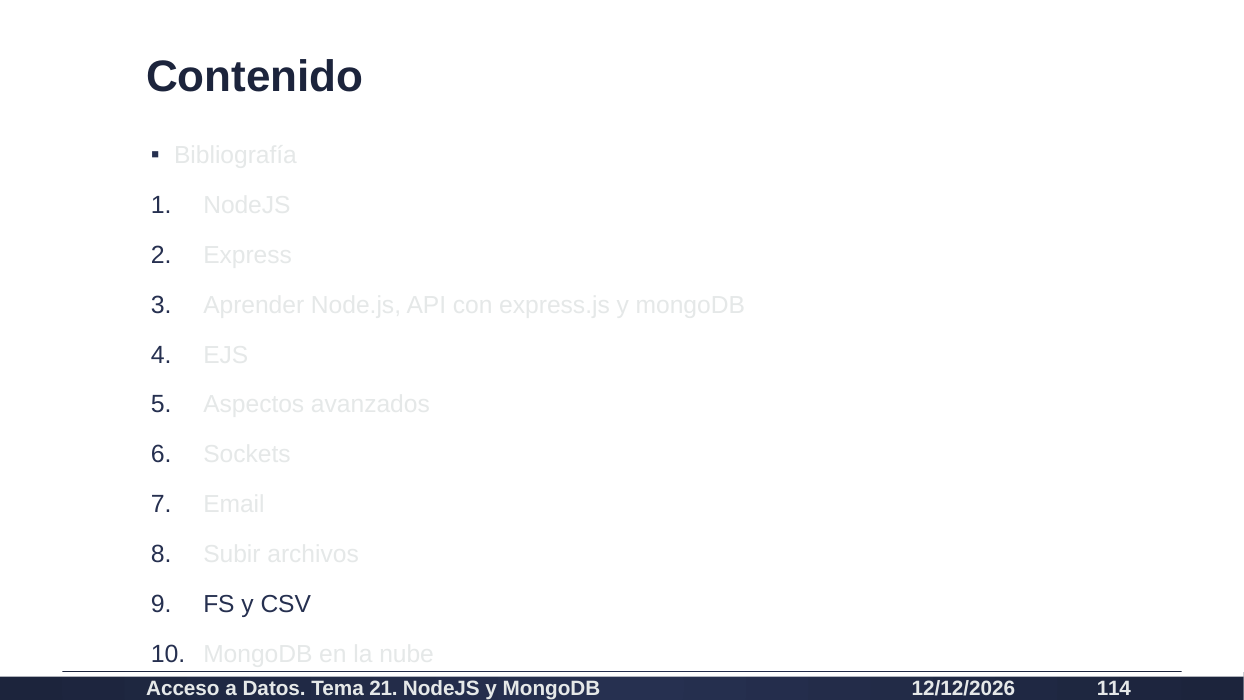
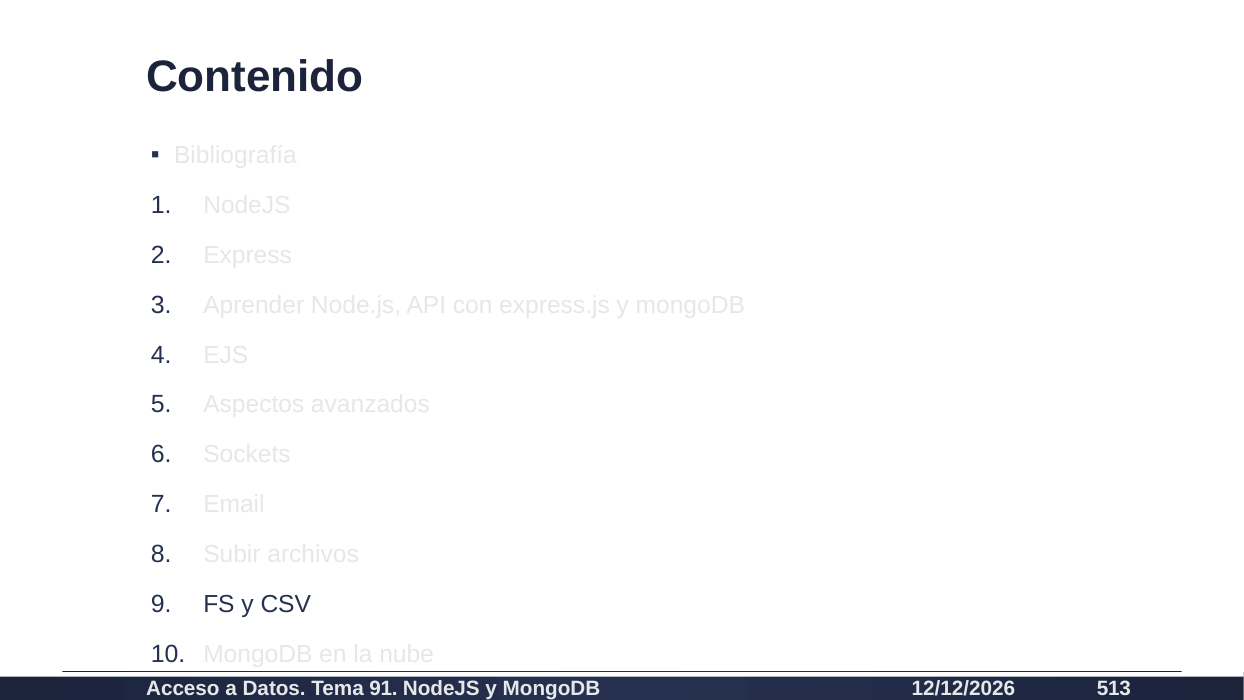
21: 21 -> 91 (383, 688)
114: 114 -> 513 (1114, 689)
